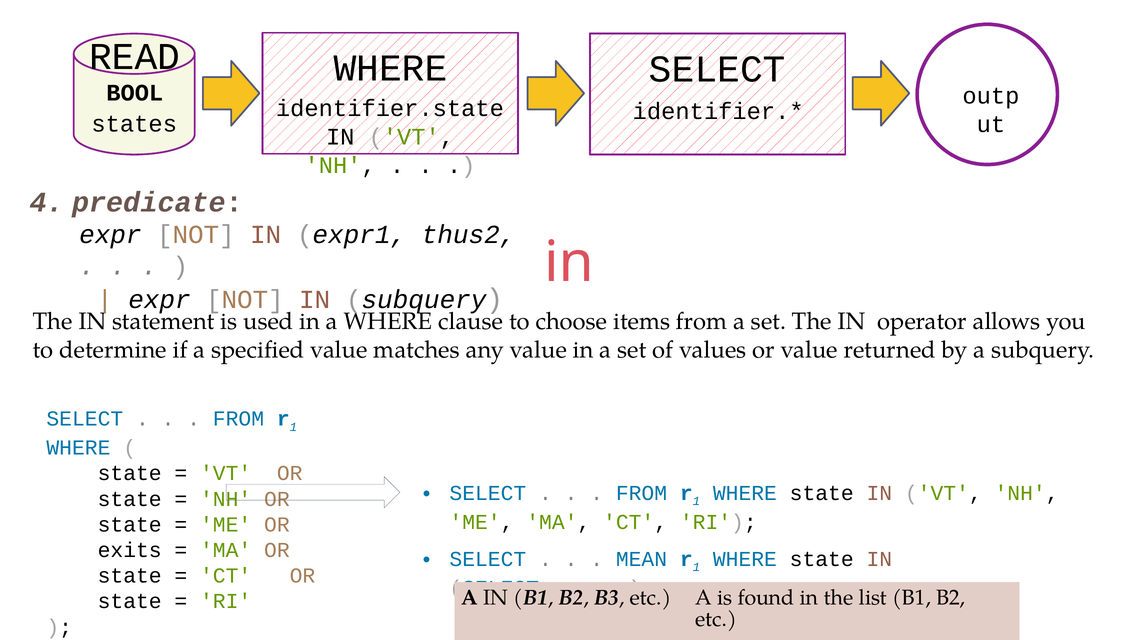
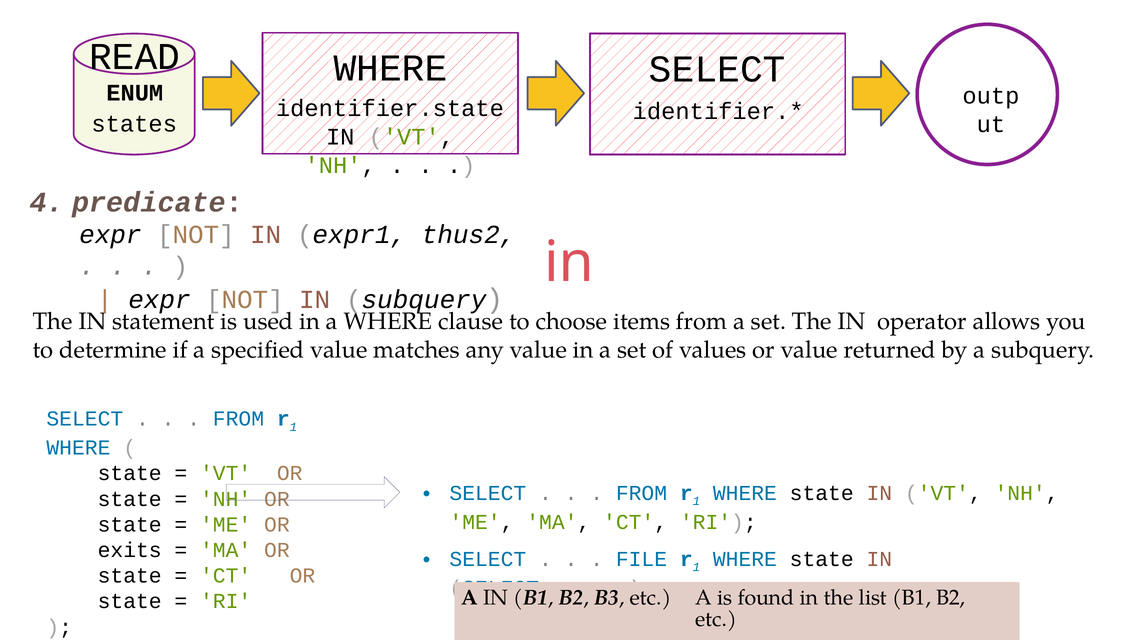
BOOL: BOOL -> ENUM (135, 93)
MEAN: MEAN -> FILE (641, 559)
